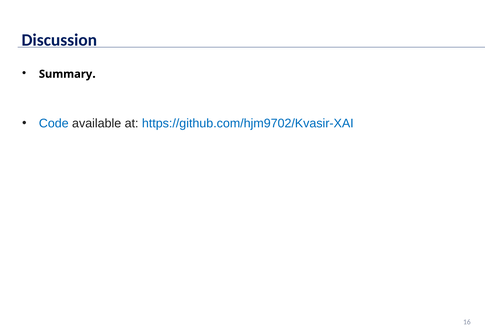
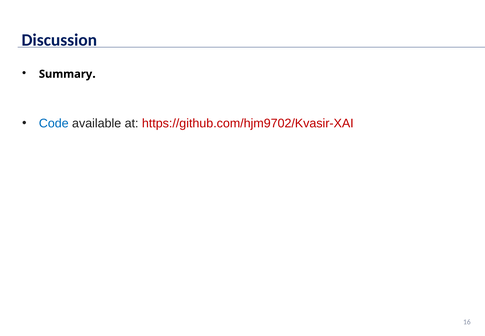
https://github.com/hjm9702/Kvasir-XAI colour: blue -> red (248, 123)
